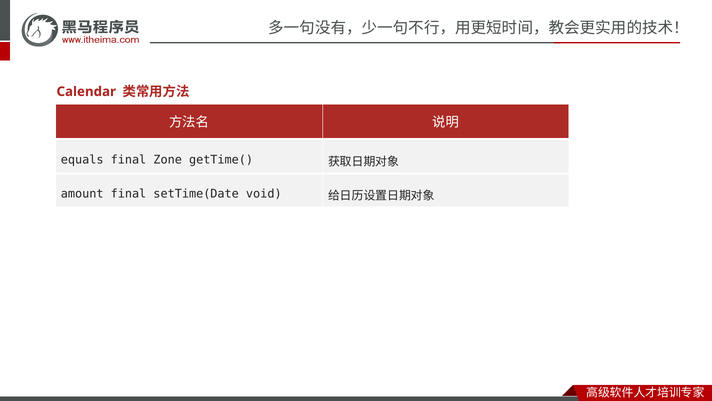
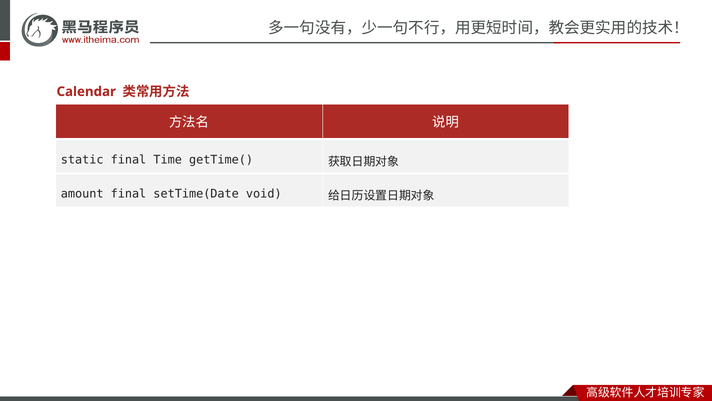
equals: equals -> static (82, 160)
Zone: Zone -> Time (168, 160)
